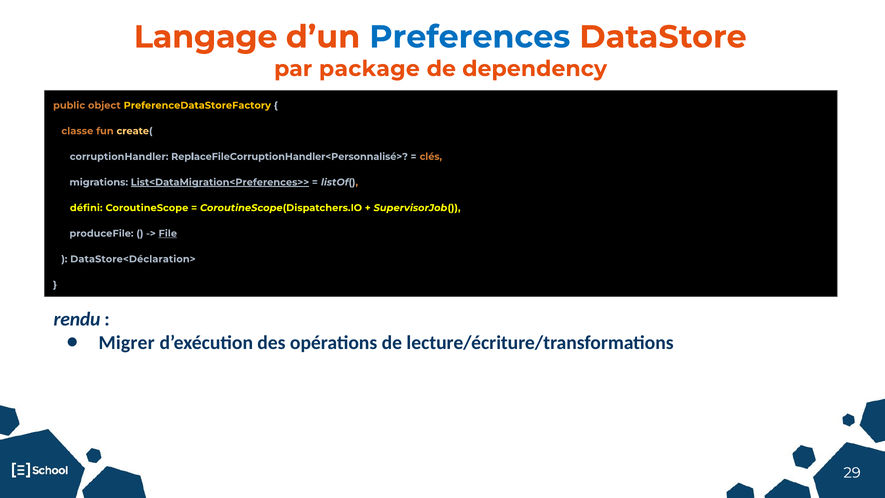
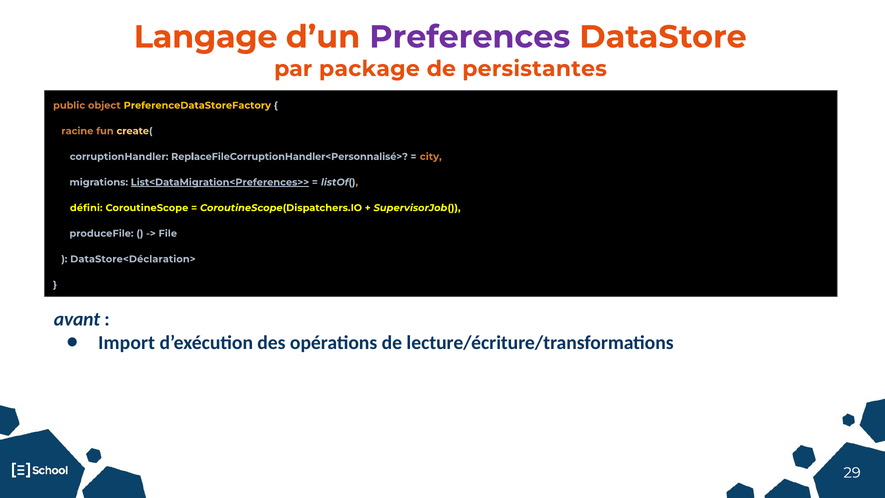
Preferences colour: blue -> purple (470, 37)
dependency: dependency -> persistantes (535, 69)
classe: classe -> racine (77, 131)
clés: clés -> city (431, 157)
File underline: present -> none (168, 233)
rendu: rendu -> avant (77, 319)
Migrer: Migrer -> Import (127, 343)
